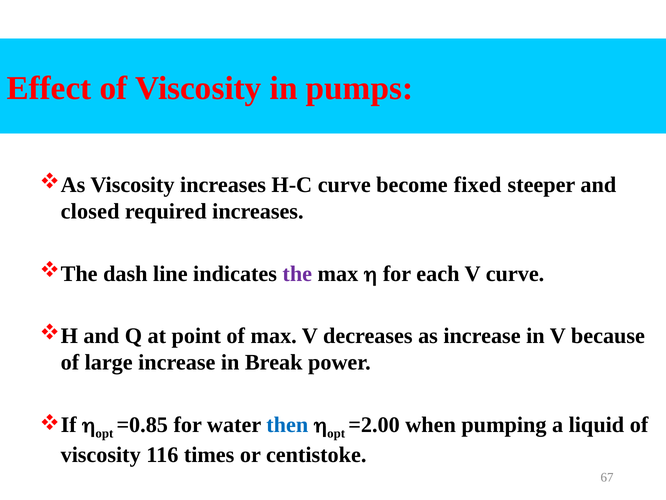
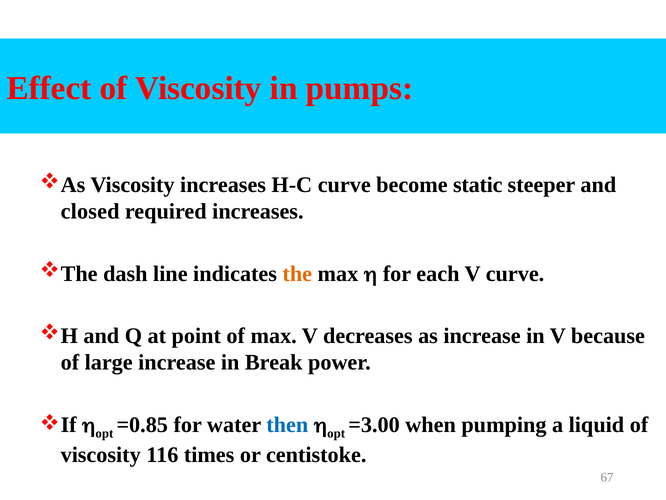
fixed: fixed -> static (478, 185)
the colour: purple -> orange (297, 273)
=2.00: =2.00 -> =3.00 (374, 424)
